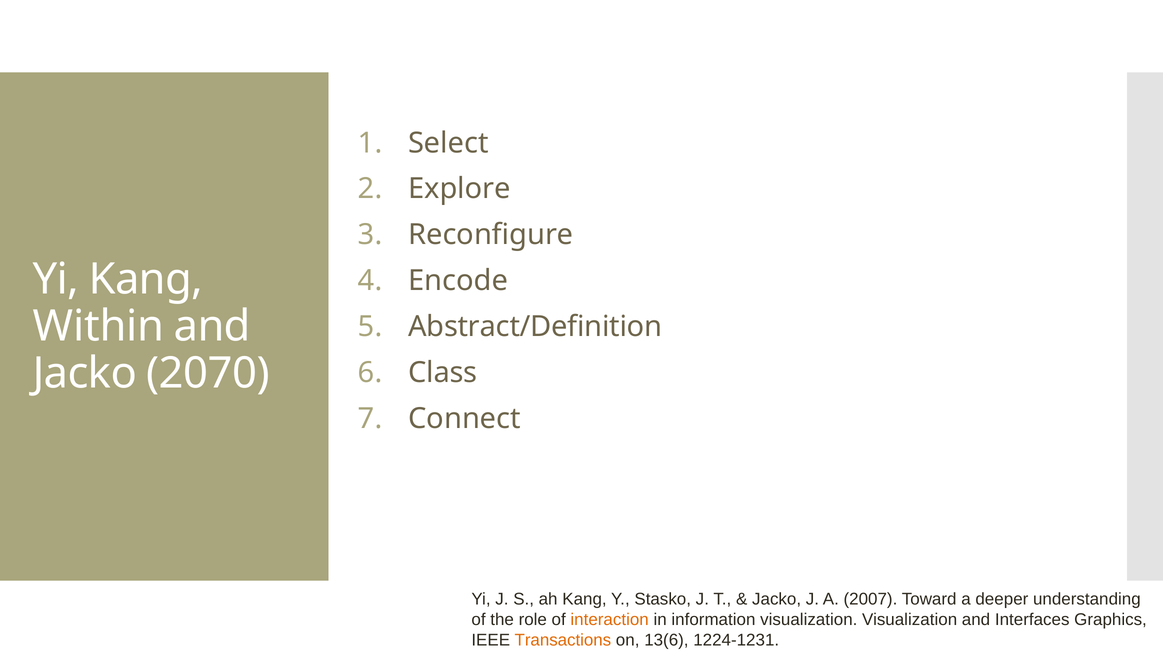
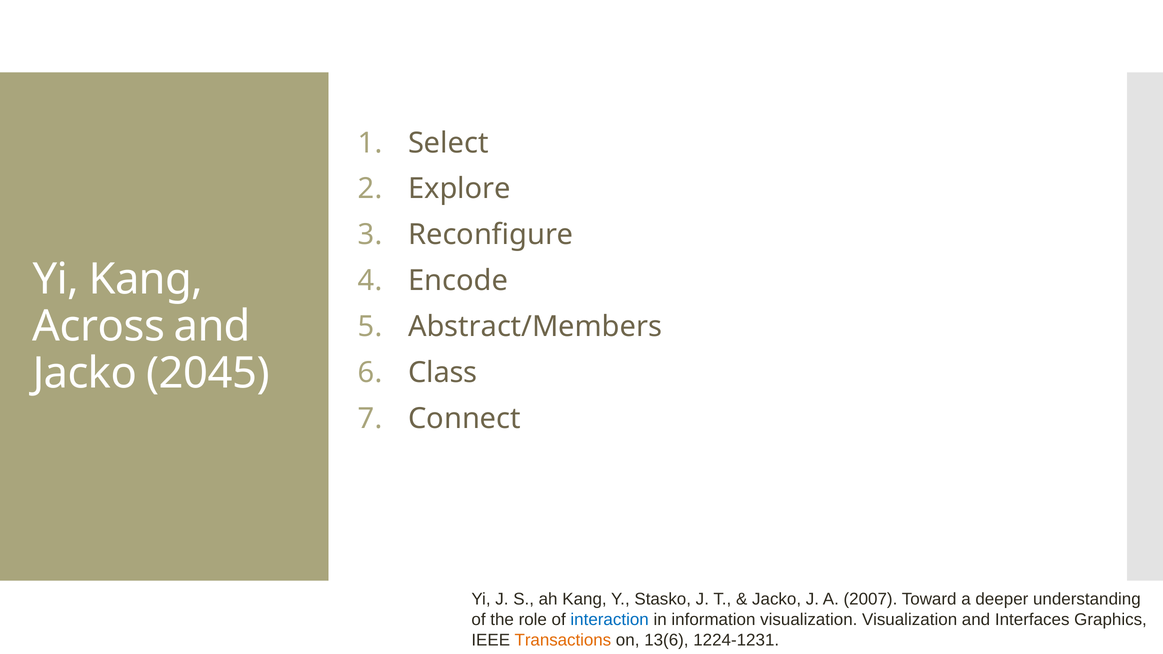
Within: Within -> Across (99, 326)
Abstract/Definition: Abstract/Definition -> Abstract/Members (535, 327)
2070: 2070 -> 2045 (208, 373)
interaction colour: orange -> blue (610, 620)
